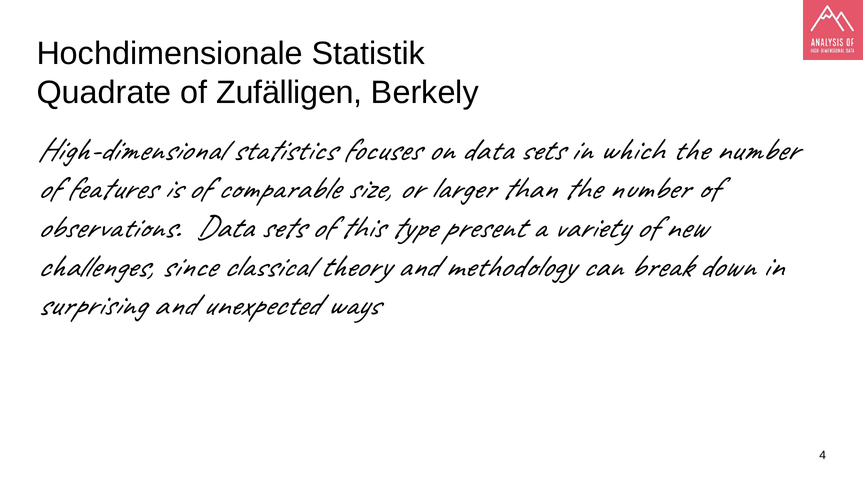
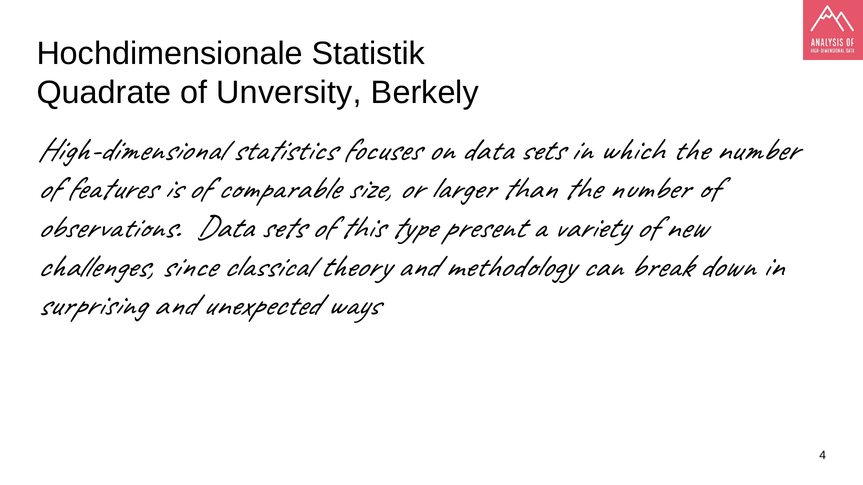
Zufälligen: Zufälligen -> Unversity (289, 93)
